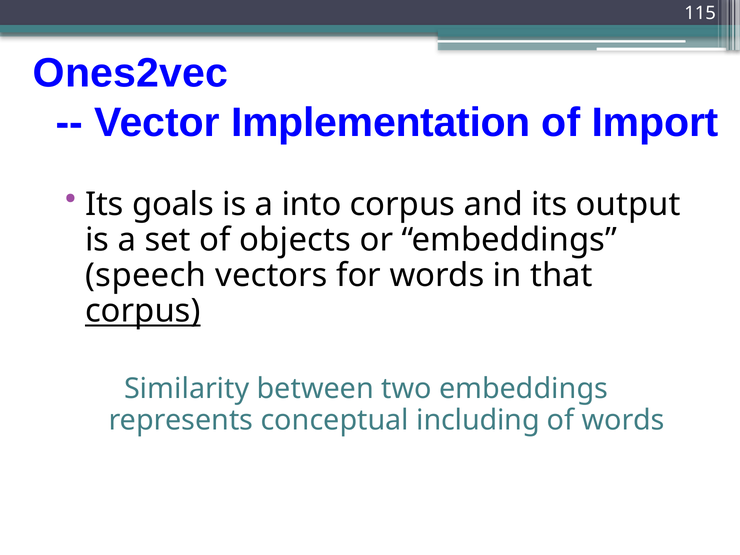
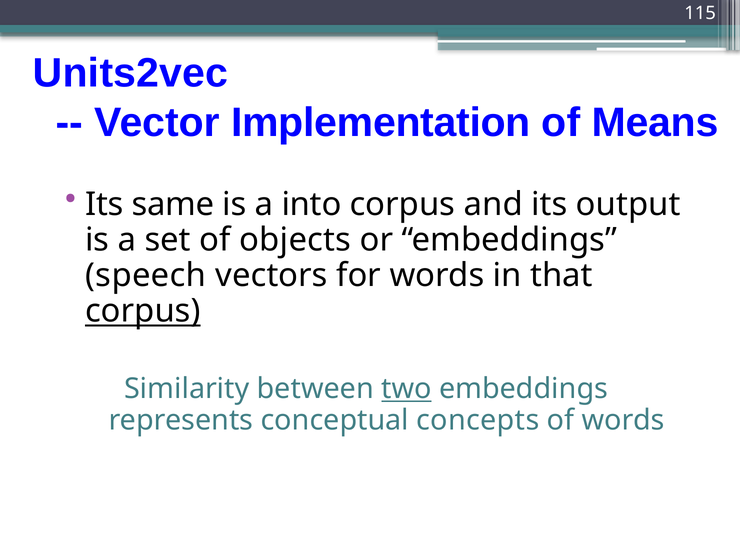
Ones2vec: Ones2vec -> Units2vec (131, 73)
Import: Import -> Means (655, 122)
goals: goals -> same (173, 205)
two underline: none -> present (407, 389)
including: including -> concepts (478, 420)
